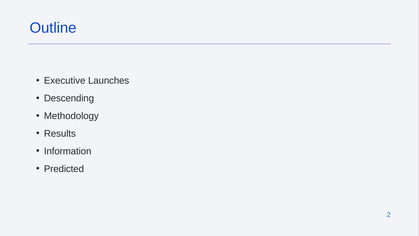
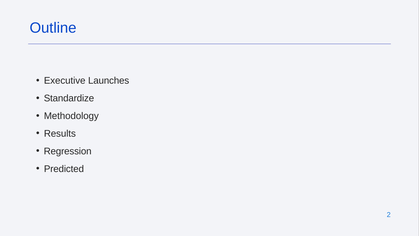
Descending: Descending -> Standardize (69, 98)
Information: Information -> Regression (68, 151)
